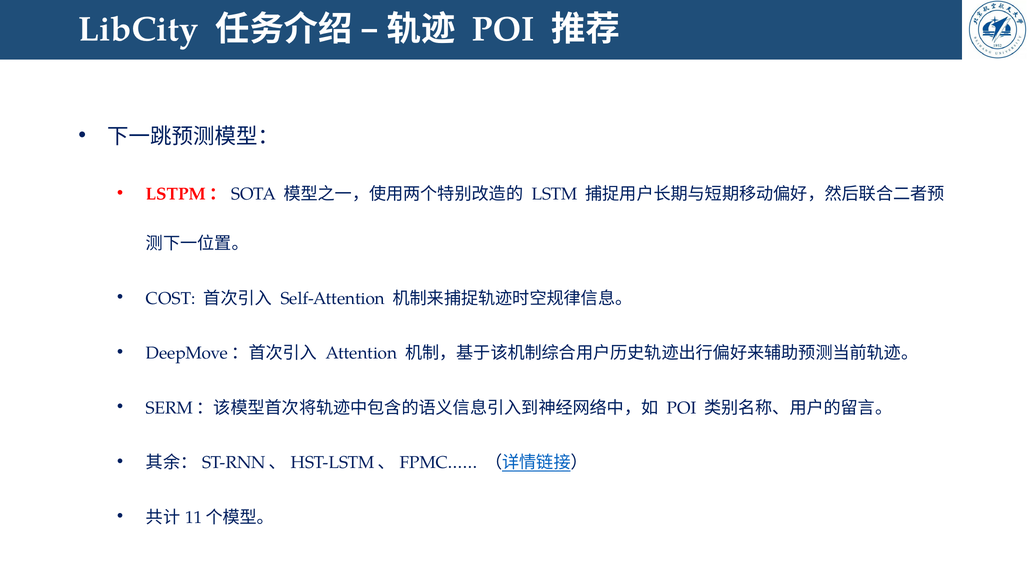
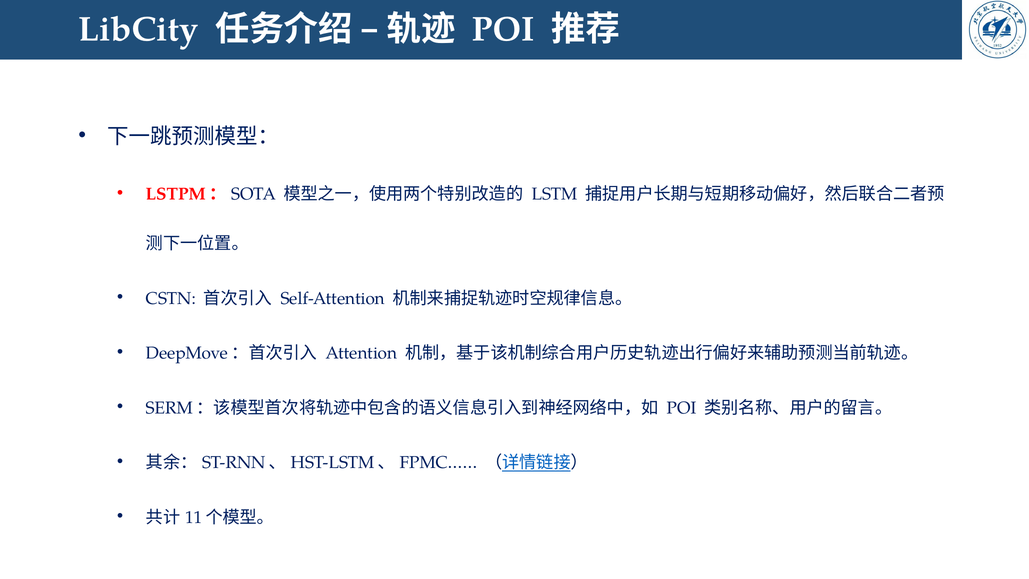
COST: COST -> CSTN (171, 298)
